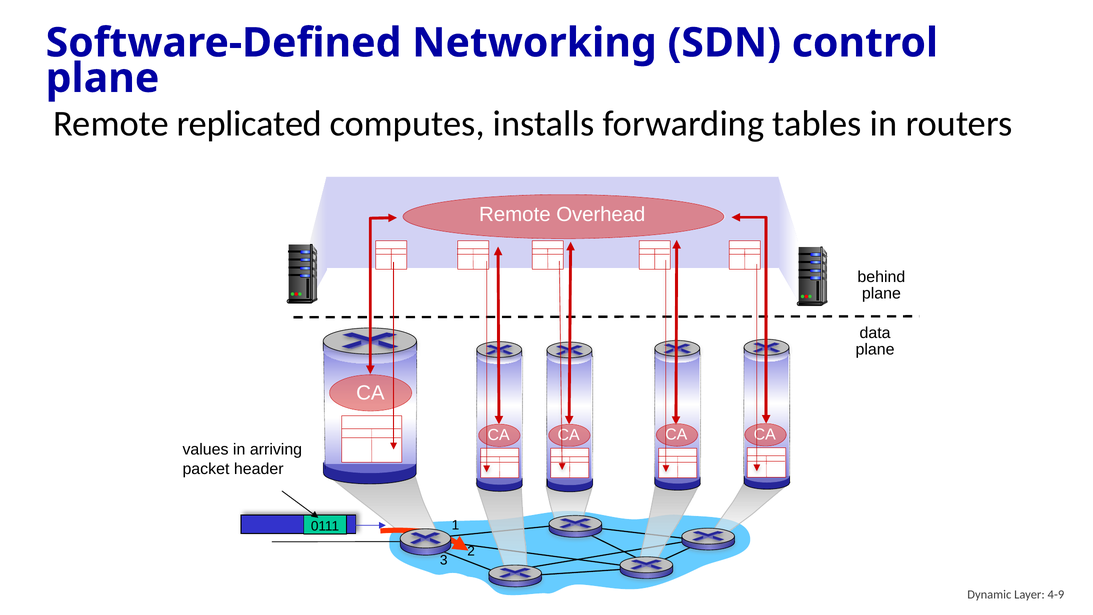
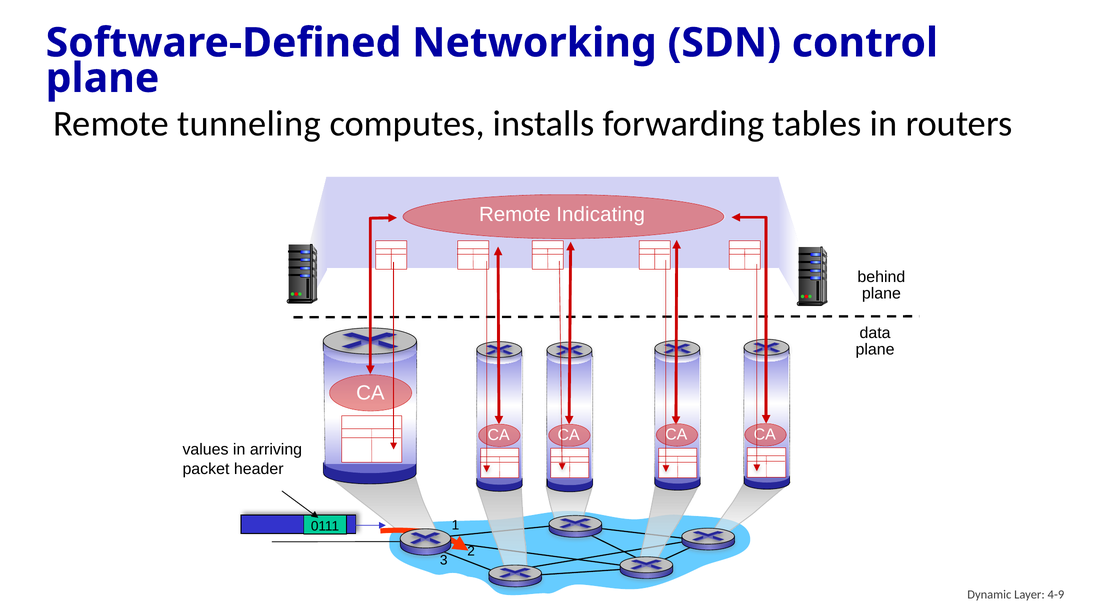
replicated: replicated -> tunneling (249, 124)
Overhead: Overhead -> Indicating (601, 215)
